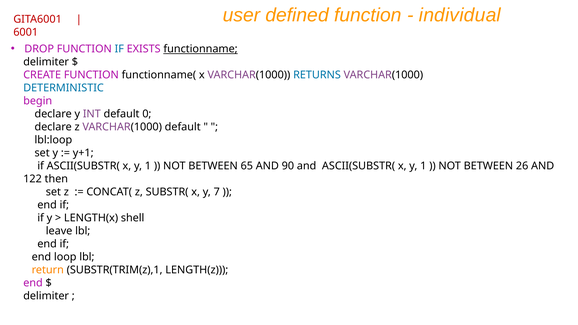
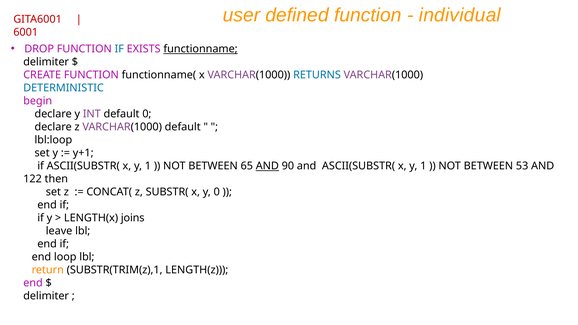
AND underline: none -> present (267, 166)
26: 26 -> 53 (522, 166)
y 7: 7 -> 0 (217, 192)
shell: shell -> joins (133, 218)
